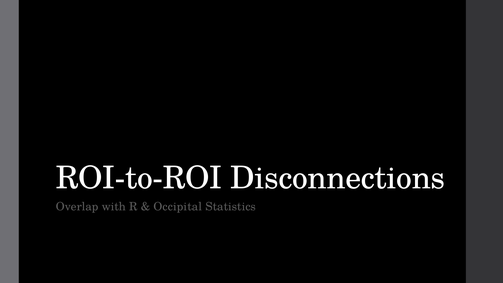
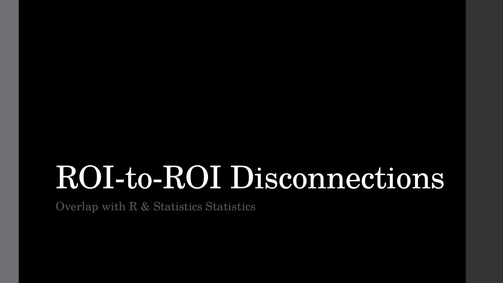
Occipital: Occipital -> Statistics (178, 207)
